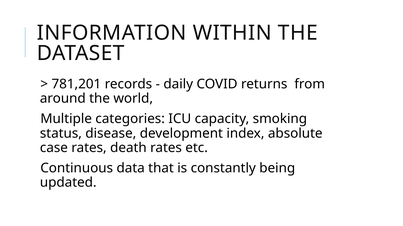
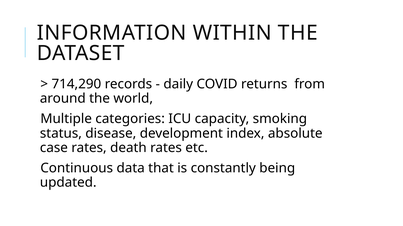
781,201: 781,201 -> 714,290 (76, 84)
